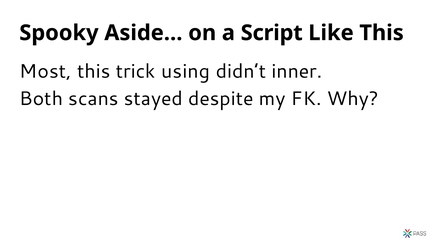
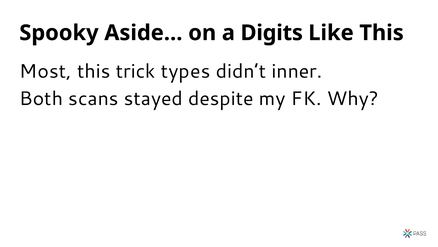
Script: Script -> Digits (272, 33)
using: using -> types (186, 71)
